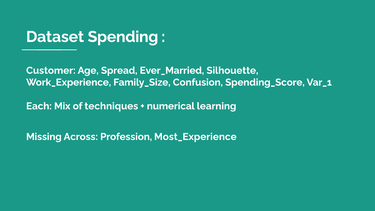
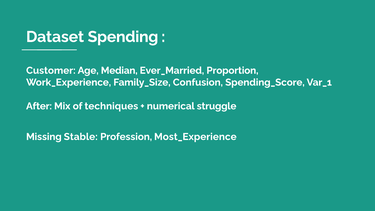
Spread: Spread -> Median (119, 70)
Silhouette: Silhouette -> Proportion (232, 70)
Each: Each -> After (39, 106)
learning: learning -> struggle (217, 106)
Across: Across -> Stable (81, 137)
